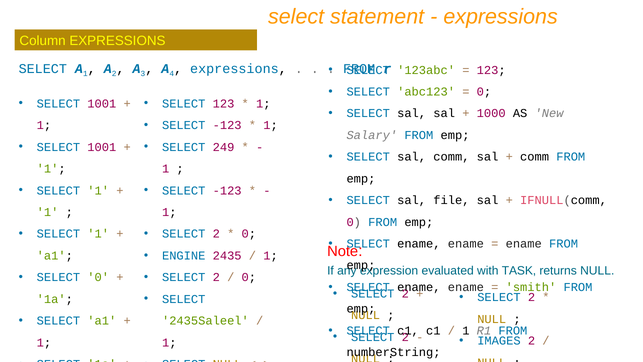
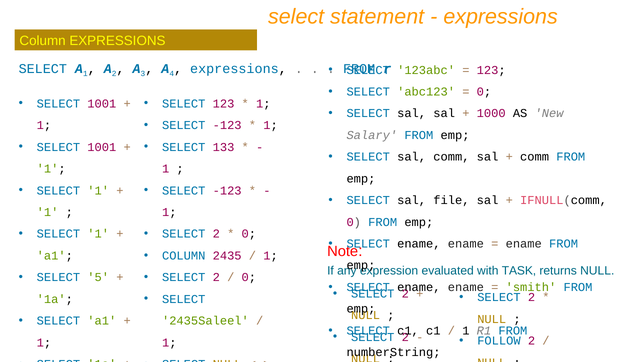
249: 249 -> 133 (224, 147)
ENGINE: ENGINE -> COLUMN (184, 255)
SELECT 0: 0 -> 5 (98, 277)
IMAGES: IMAGES -> FOLLOW (499, 341)
